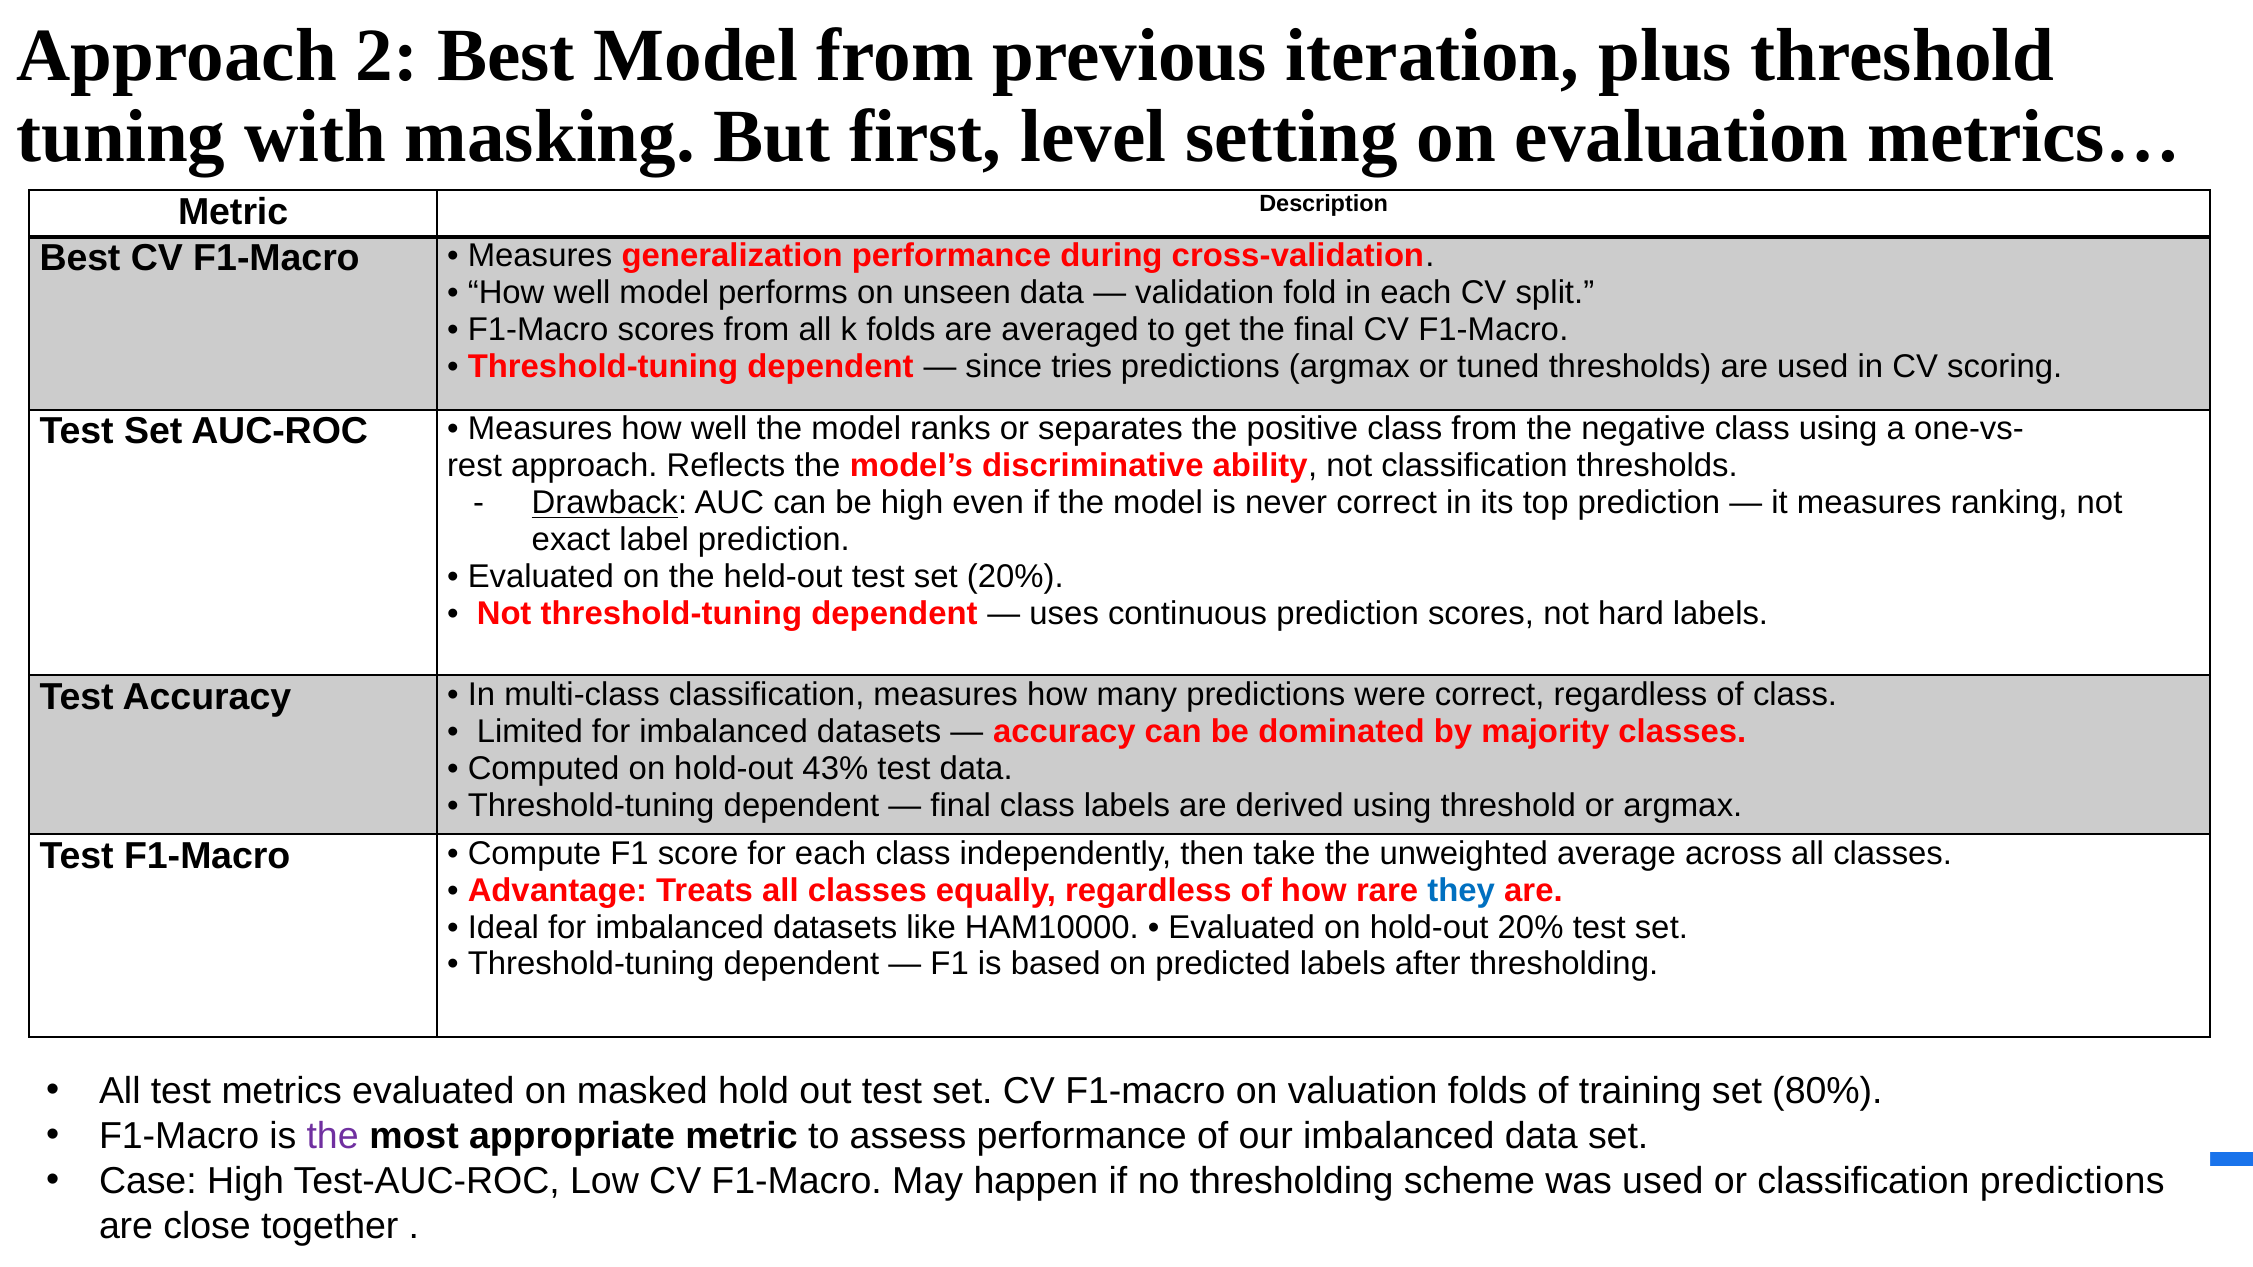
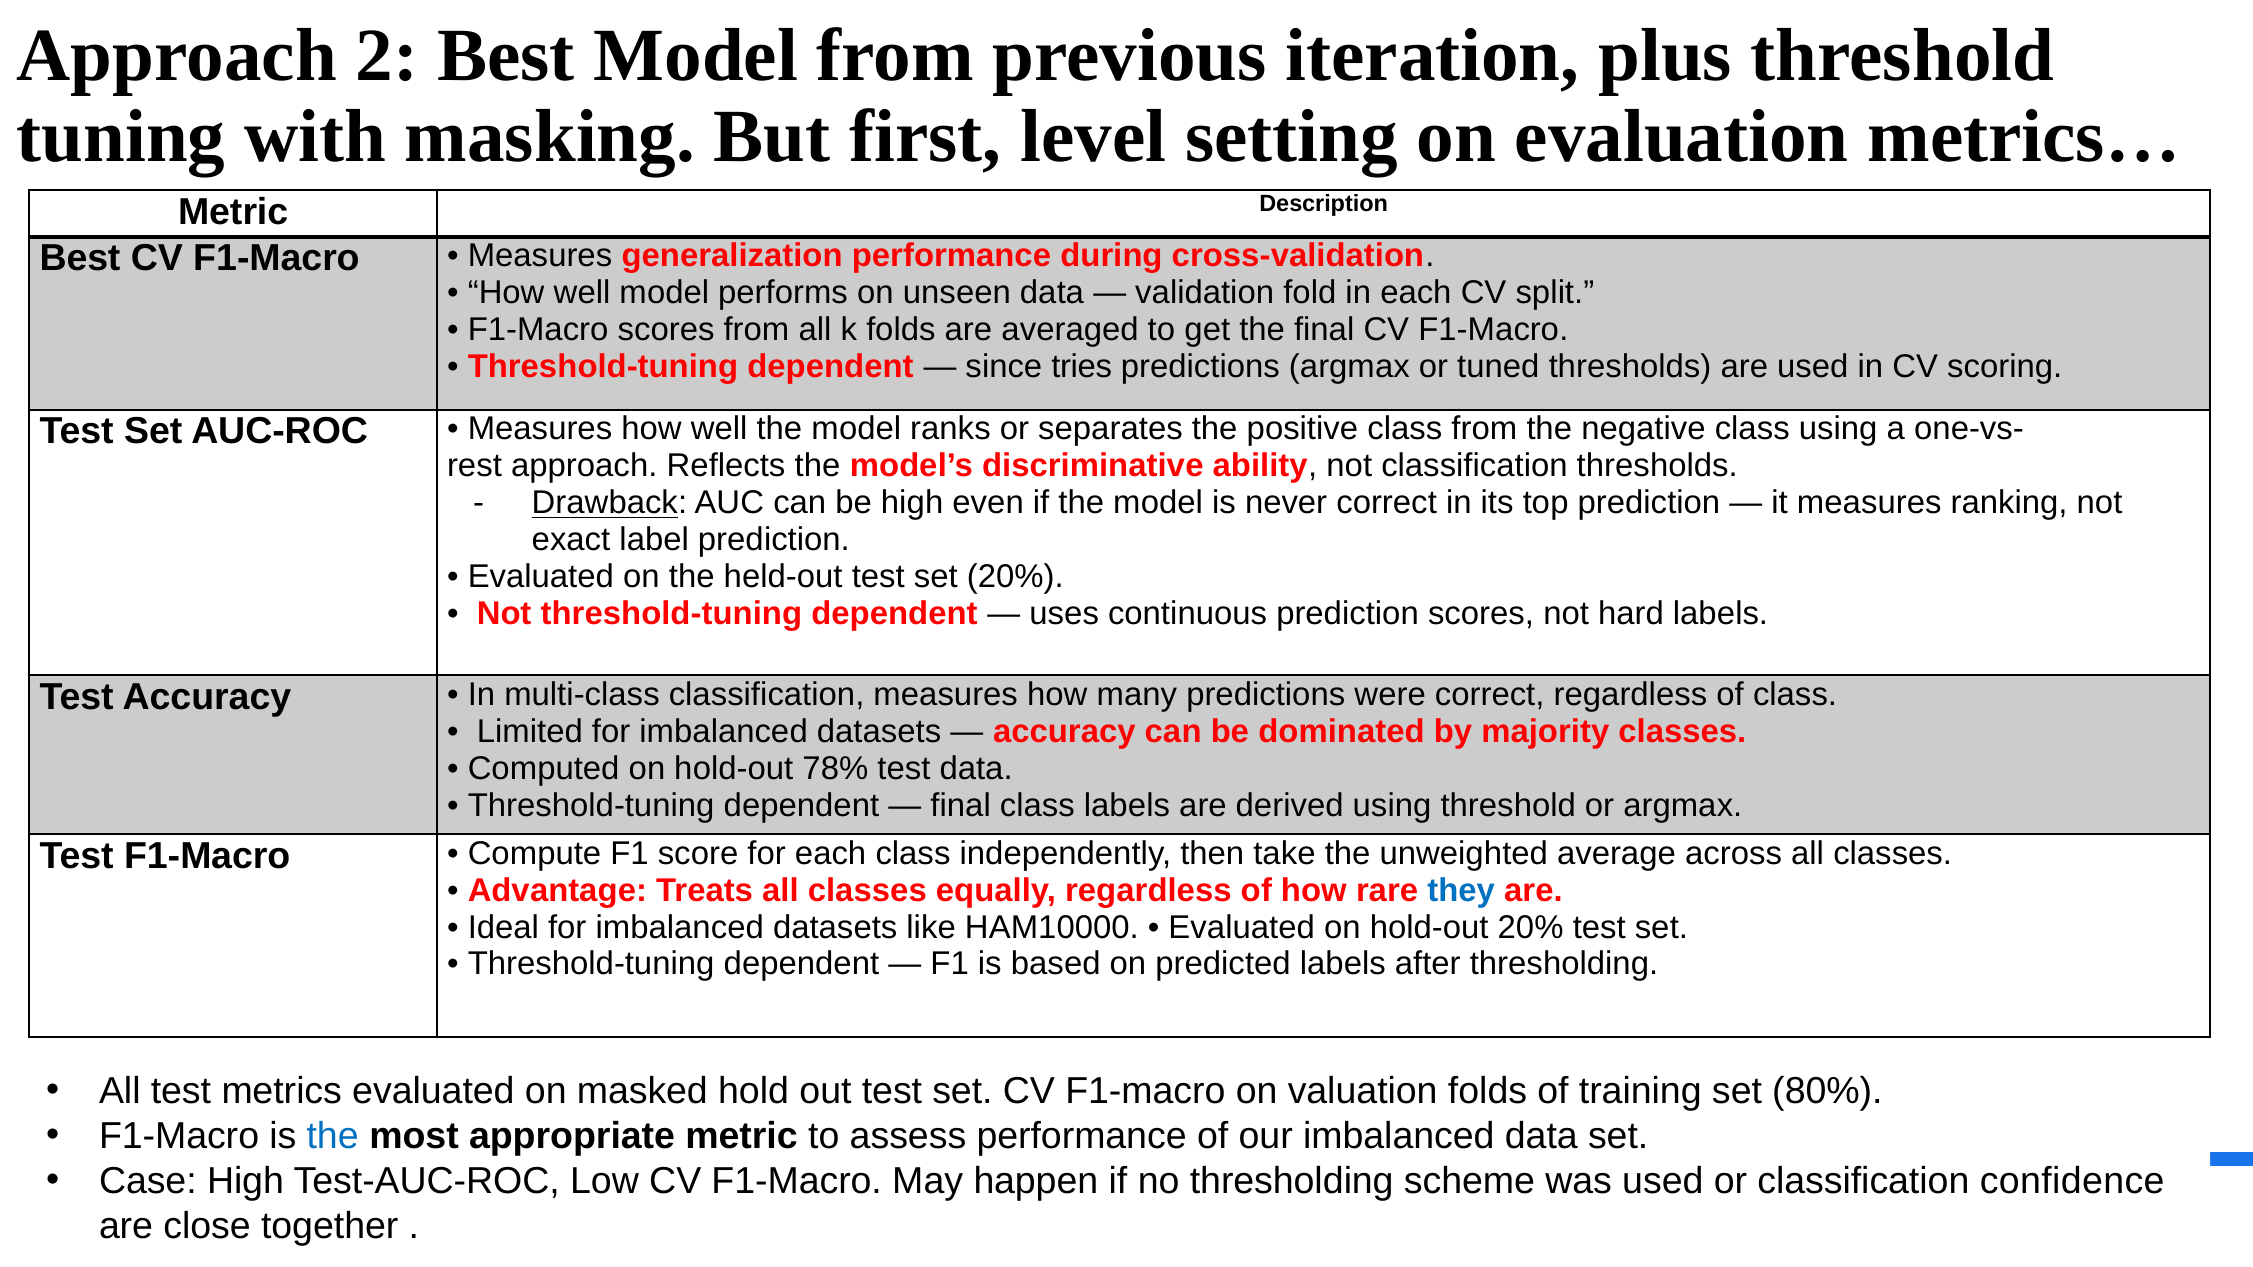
43%: 43% -> 78% (835, 768)
the colour: purple -> blue (333, 1136)
classification predictions: predictions -> confidence (2072, 1181)
